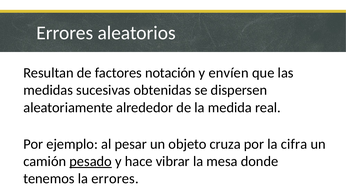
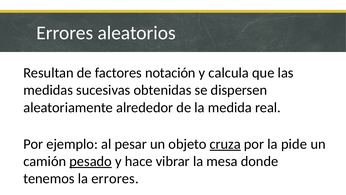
envíen: envíen -> calcula (229, 73)
cruza underline: none -> present (225, 144)
cifra: cifra -> pide (294, 144)
